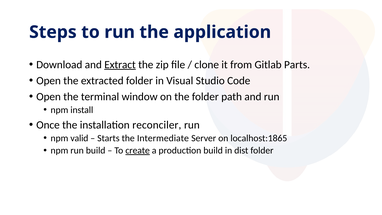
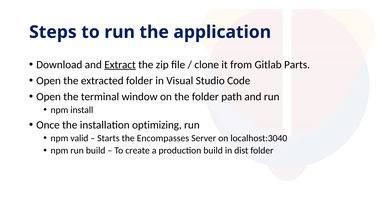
reconciler: reconciler -> optimizing (157, 125)
Intermediate: Intermediate -> Encompasses (163, 138)
localhost:1865: localhost:1865 -> localhost:3040 (259, 138)
create underline: present -> none (138, 150)
